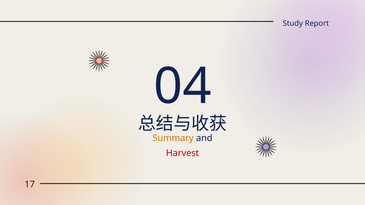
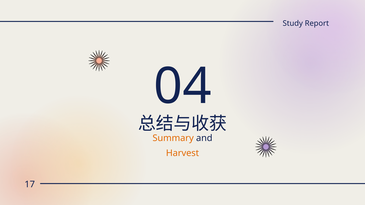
Harvest colour: red -> orange (182, 153)
